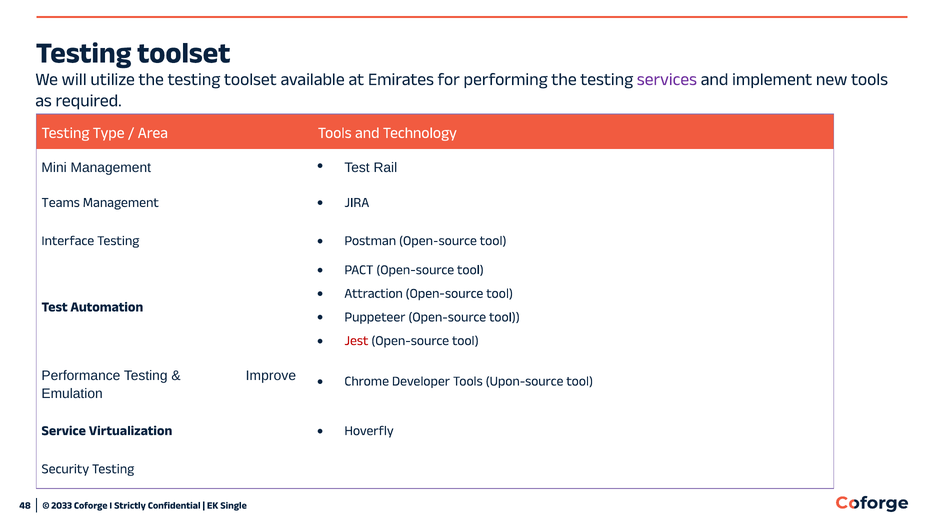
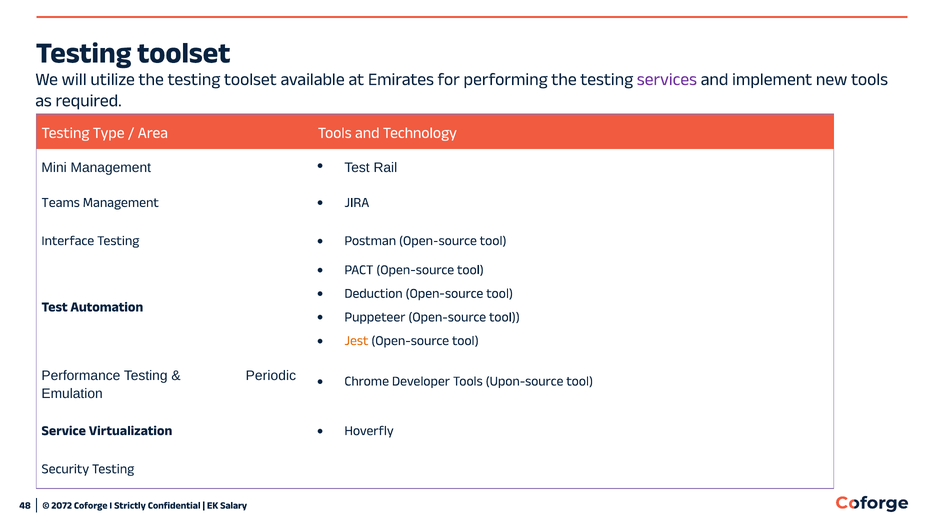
Attraction: Attraction -> Deduction (373, 293)
Jest colour: red -> orange (356, 340)
Improve: Improve -> Periodic (271, 376)
2033: 2033 -> 2072 (62, 505)
Single: Single -> Salary (234, 505)
